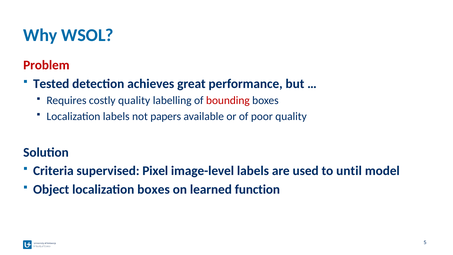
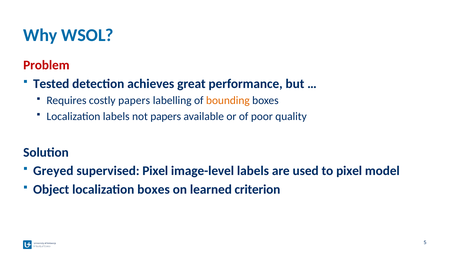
costly quality: quality -> papers (134, 100)
bounding colour: red -> orange (228, 100)
Criteria: Criteria -> Greyed (53, 171)
to until: until -> pixel (349, 171)
function: function -> criterion (257, 189)
